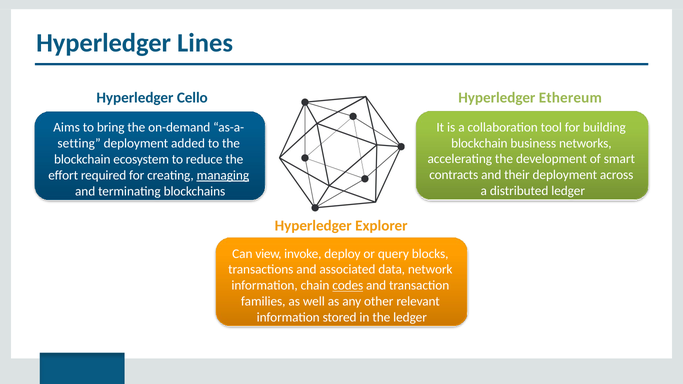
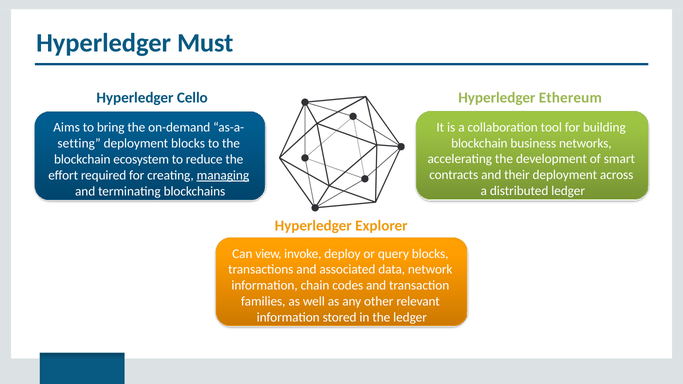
Lines: Lines -> Must (205, 43)
deployment added: added -> blocks (188, 143)
codes underline: present -> none (348, 286)
